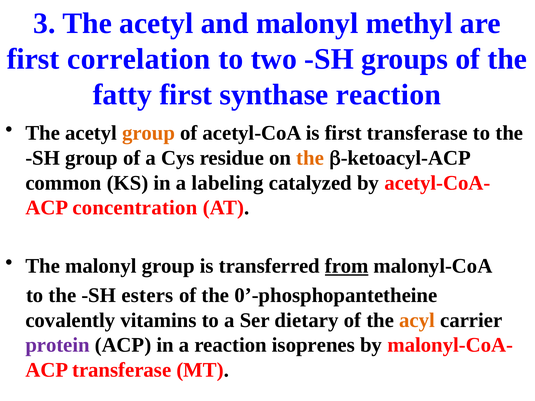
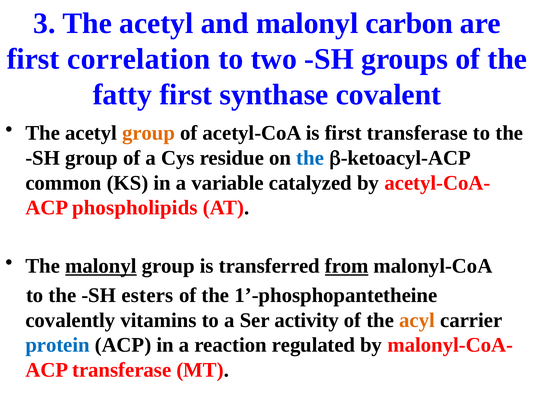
methyl: methyl -> carbon (409, 24)
synthase reaction: reaction -> covalent (388, 95)
the colour: orange -> blue (310, 158)
labeling: labeling -> variable (228, 183)
concentration: concentration -> phospholipids (135, 208)
malonyl underline: none -> present (101, 266)
0’-phosphopantetheine: 0’-phosphopantetheine -> 1’-phosphopantetheine (336, 295)
dietary: dietary -> activity (307, 320)
protein colour: purple -> blue (58, 345)
isoprenes: isoprenes -> regulated (313, 345)
